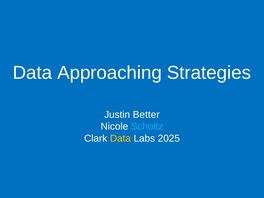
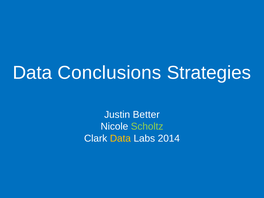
Approaching: Approaching -> Conclusions (109, 73)
Scholtz colour: light blue -> light green (147, 127)
2025: 2025 -> 2014 (169, 138)
